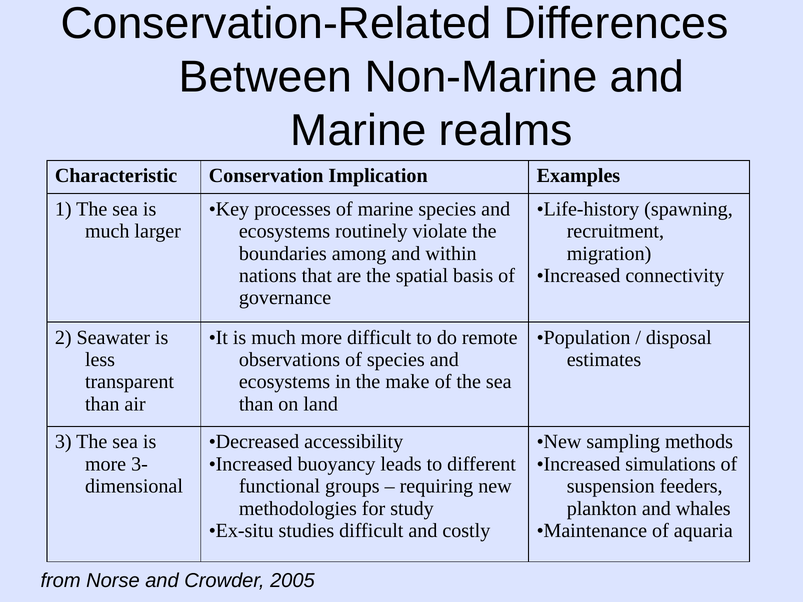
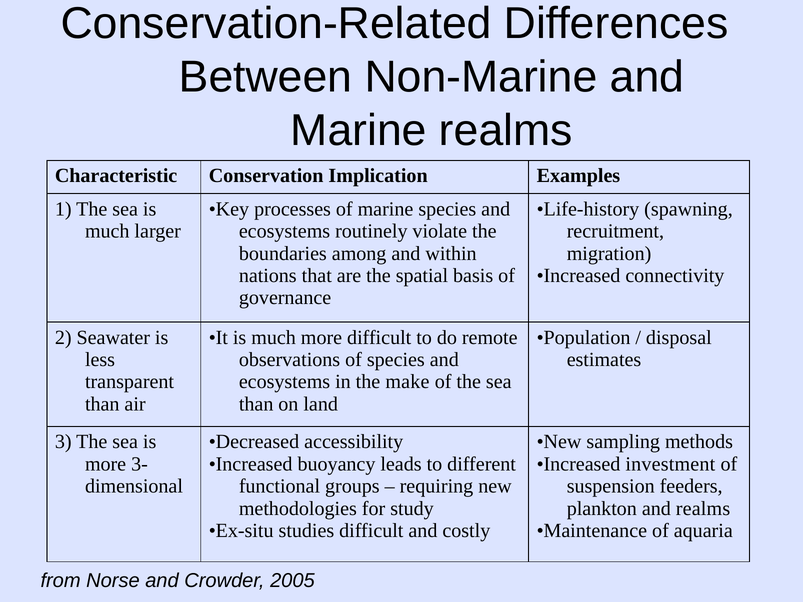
simulations: simulations -> investment (670, 464)
and whales: whales -> realms (703, 509)
